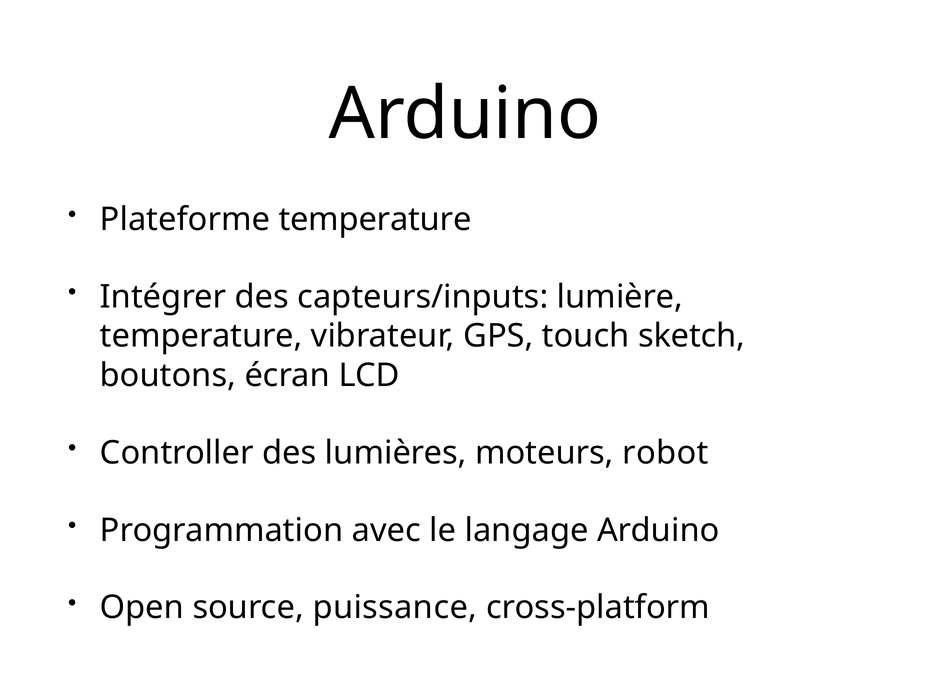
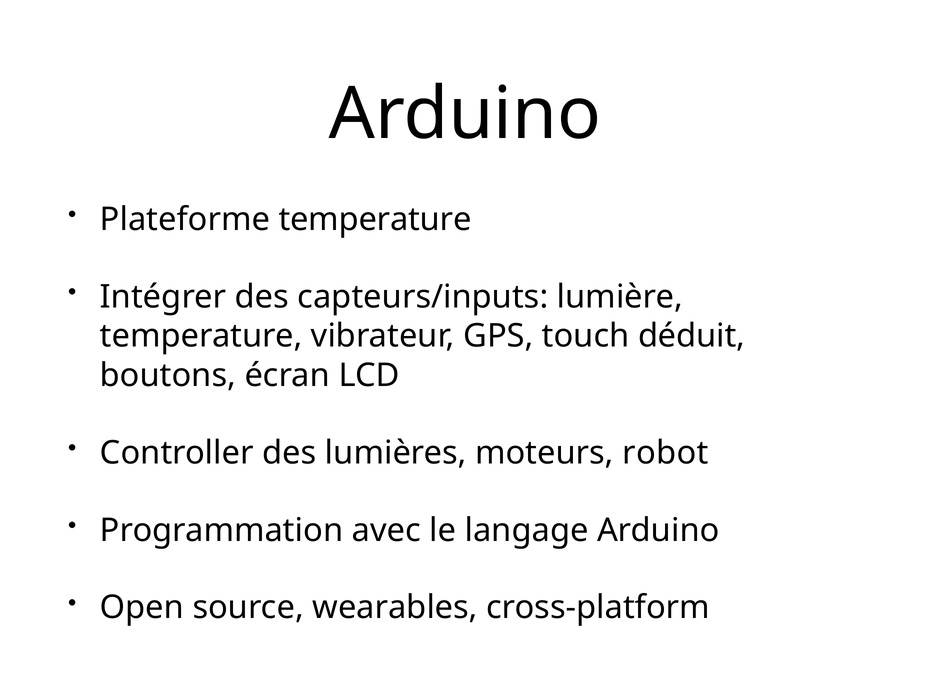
sketch: sketch -> déduit (691, 336)
puissance: puissance -> wearables (395, 607)
